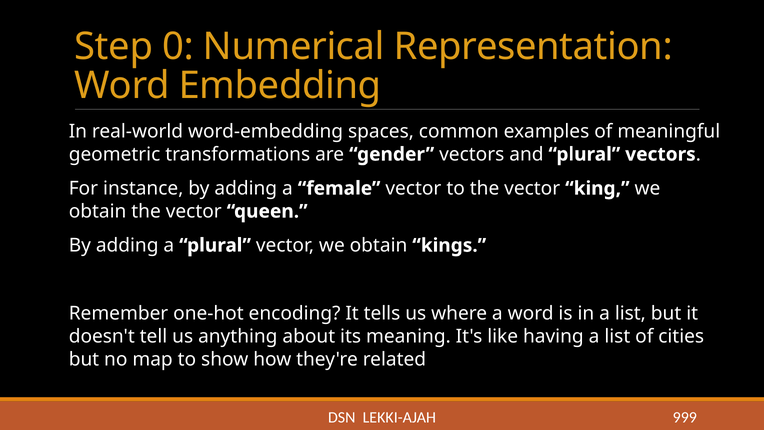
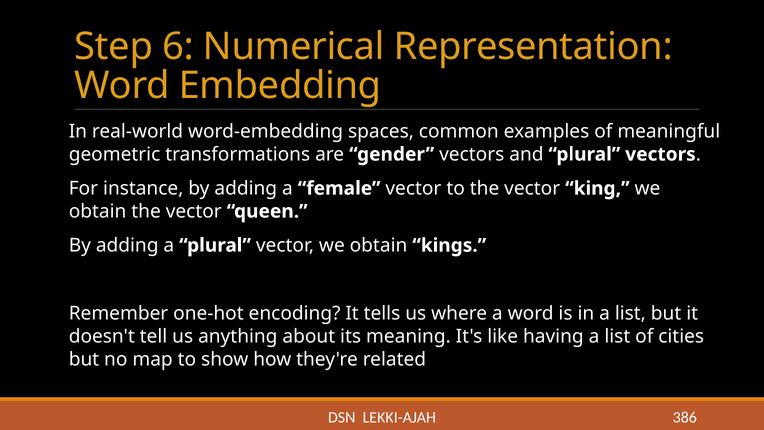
0: 0 -> 6 (178, 47)
999: 999 -> 386 (685, 417)
